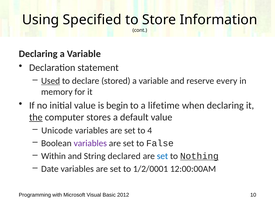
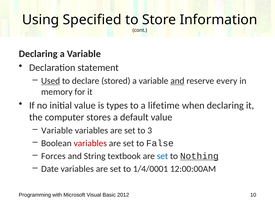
and underline: none -> present (177, 81)
begin: begin -> types (117, 105)
the underline: present -> none (36, 117)
Unicode: Unicode -> Variable (57, 131)
4: 4 -> 3 (150, 131)
variables colour: purple -> red (90, 143)
Within: Within -> Forces (53, 156)
declared: declared -> textbook (124, 156)
1/2/0001: 1/2/0001 -> 1/4/0001 (151, 169)
